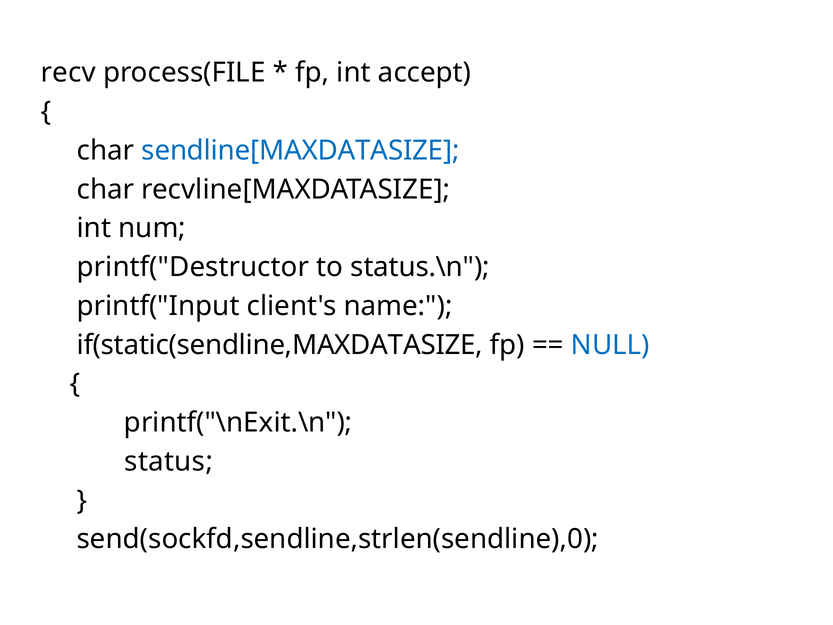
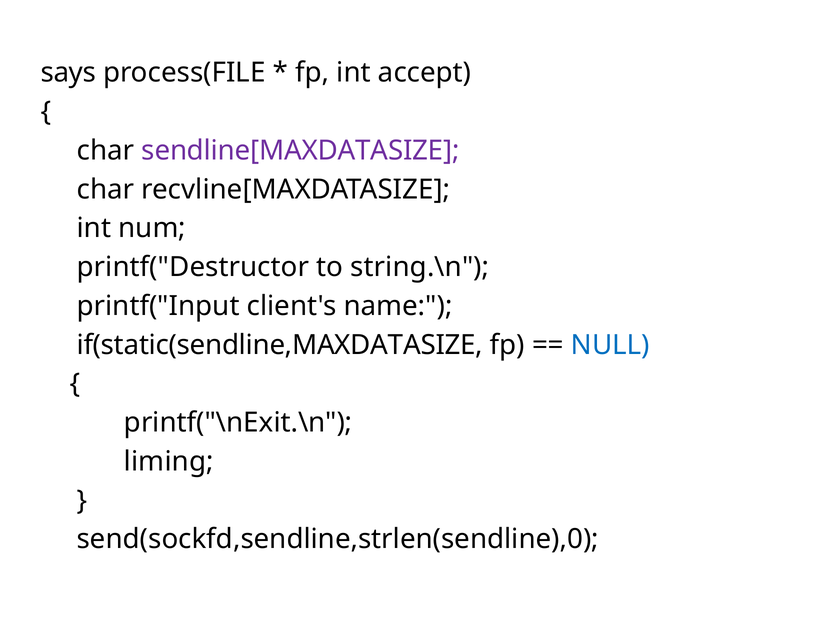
recv: recv -> says (68, 73)
sendline[MAXDATASIZE colour: blue -> purple (301, 150)
status.\n: status.\n -> string.\n (420, 267)
status: status -> liming (169, 461)
